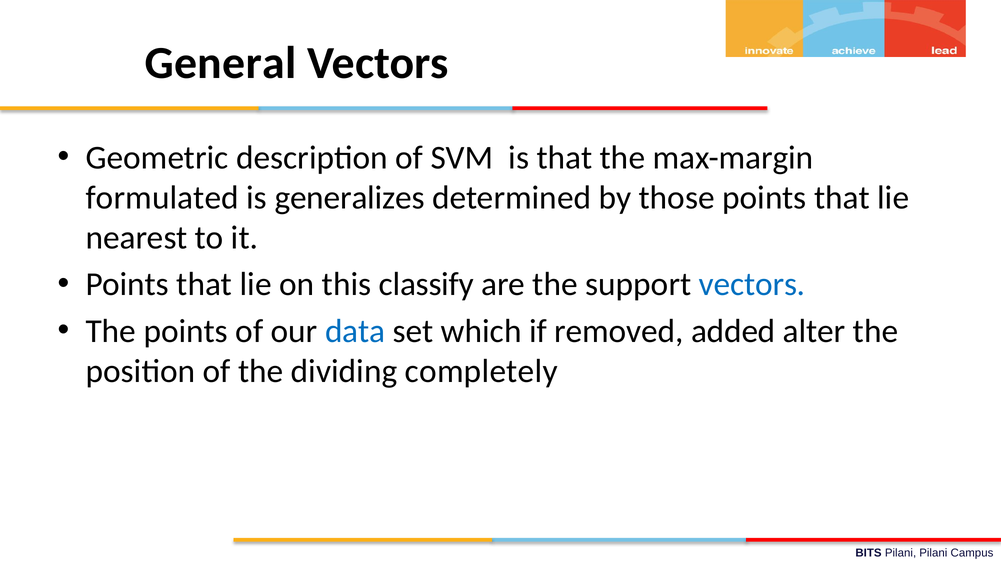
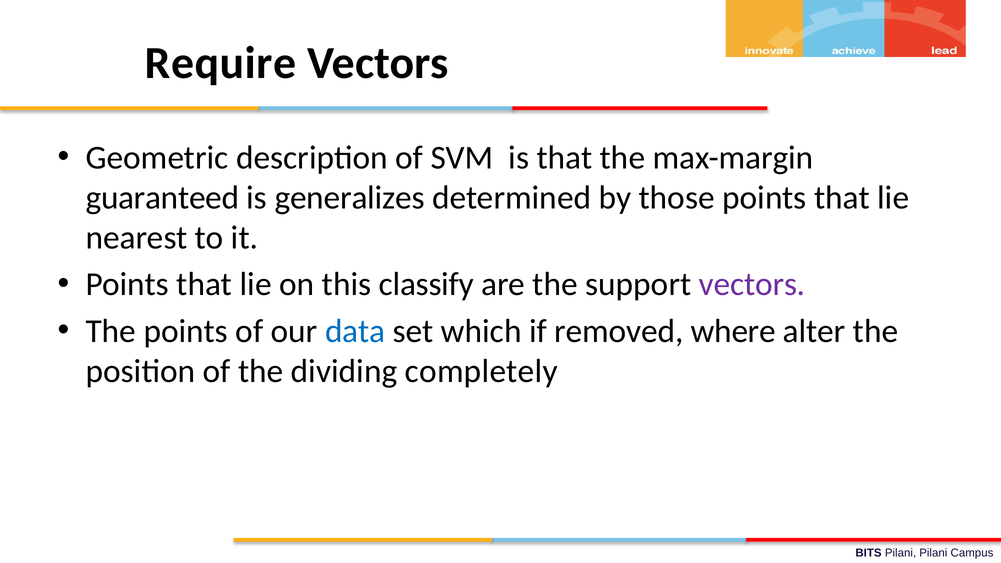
General: General -> Require (220, 63)
formulated: formulated -> guaranteed (162, 198)
vectors colour: blue -> purple (752, 284)
added: added -> where (733, 331)
